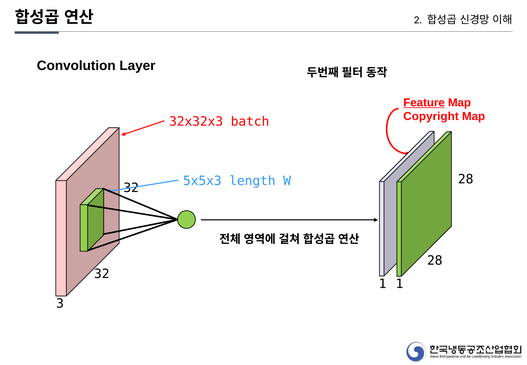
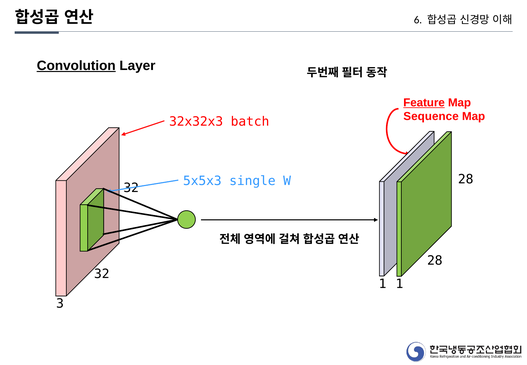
2: 2 -> 6 (418, 20)
Convolution underline: none -> present (76, 66)
Copyright: Copyright -> Sequence (431, 116)
length: length -> single (252, 181)
